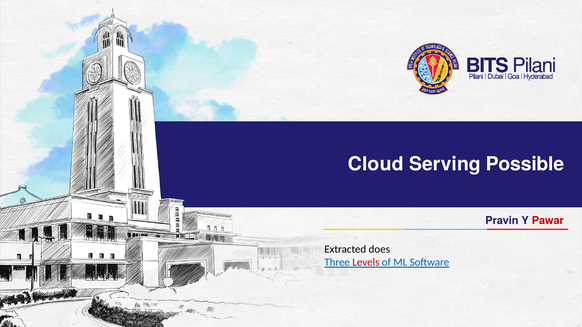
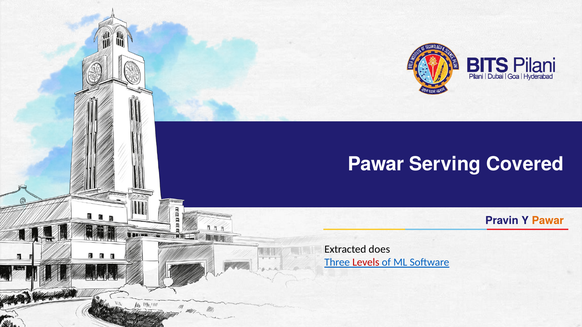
Cloud: Cloud -> Pawar (376, 164)
Possible: Possible -> Covered (525, 164)
Pawar colour: red -> orange (548, 221)
